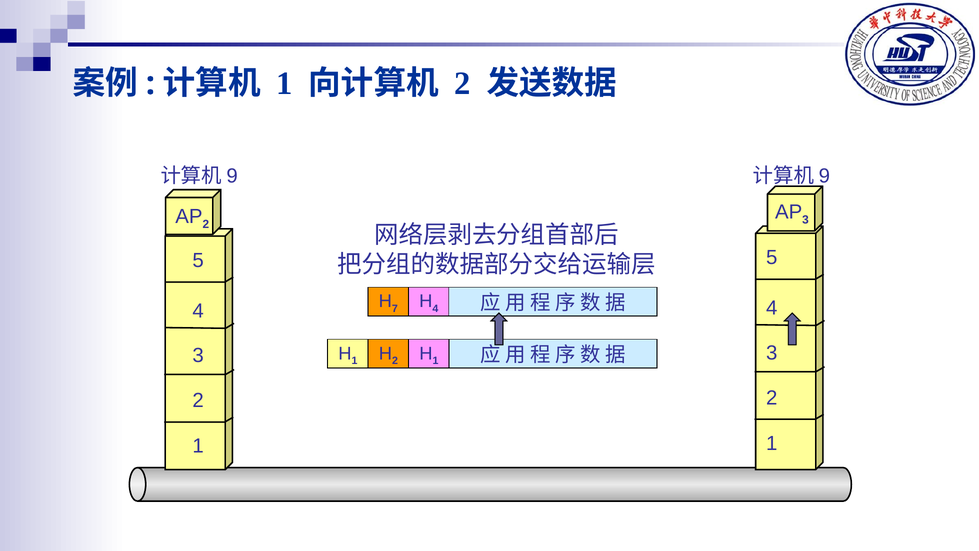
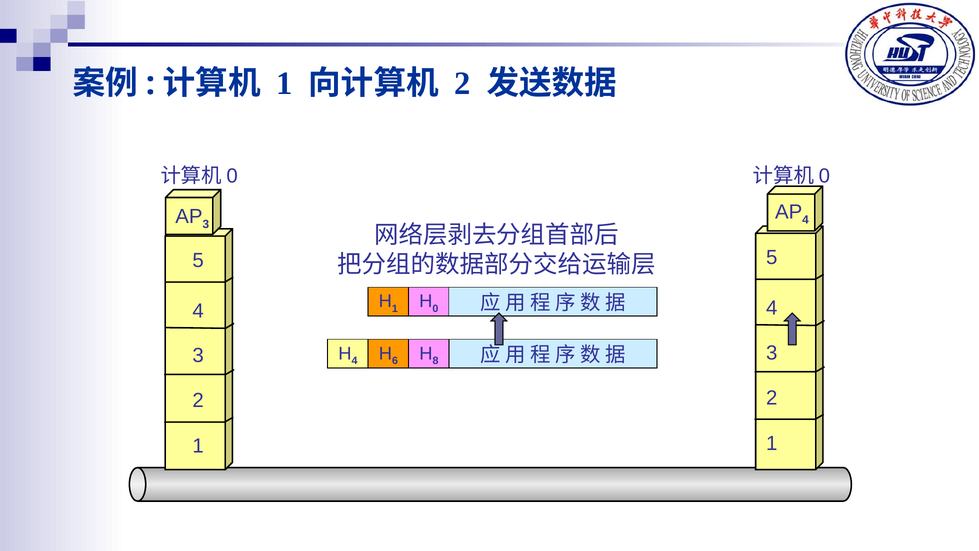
9: 9 -> 0 (232, 176)
9: 9 -> 0 (824, 176)
3: 3 -> 4 (806, 220)
2: 2 -> 3 (206, 224)
7: 7 -> 1 (395, 308)
4: 4 -> 0 (435, 308)
1: 1 -> 4 (354, 360)
2: 2 -> 6 (395, 360)
1: 1 -> 8 (436, 360)
